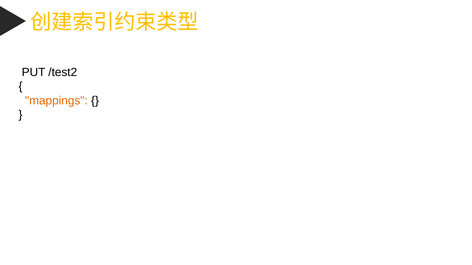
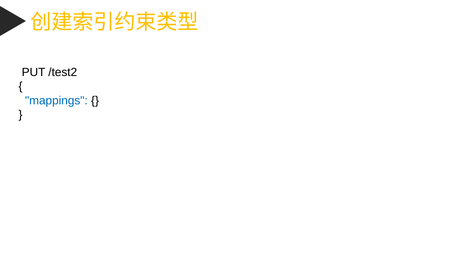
mappings colour: orange -> blue (56, 101)
